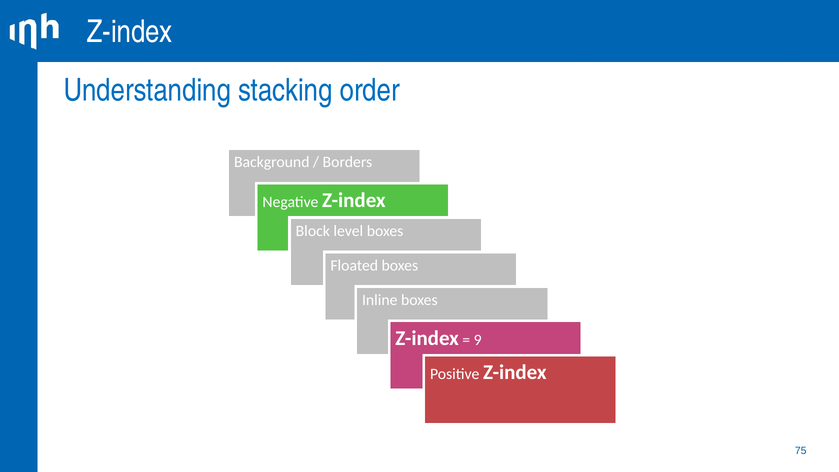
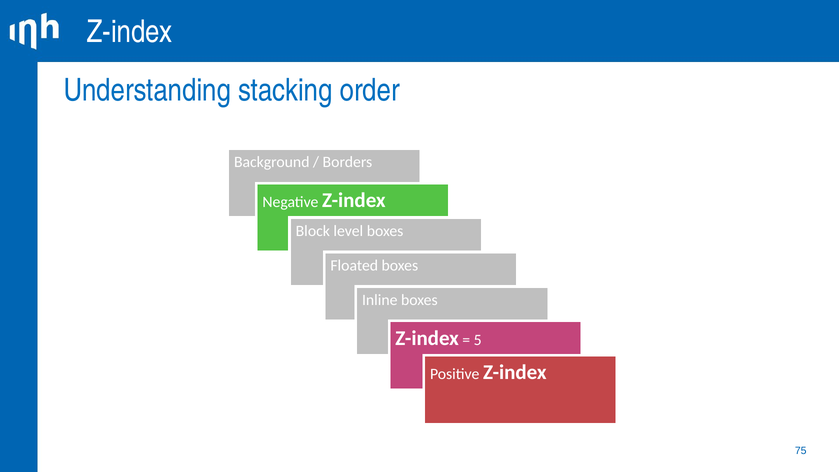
9: 9 -> 5 (478, 340)
